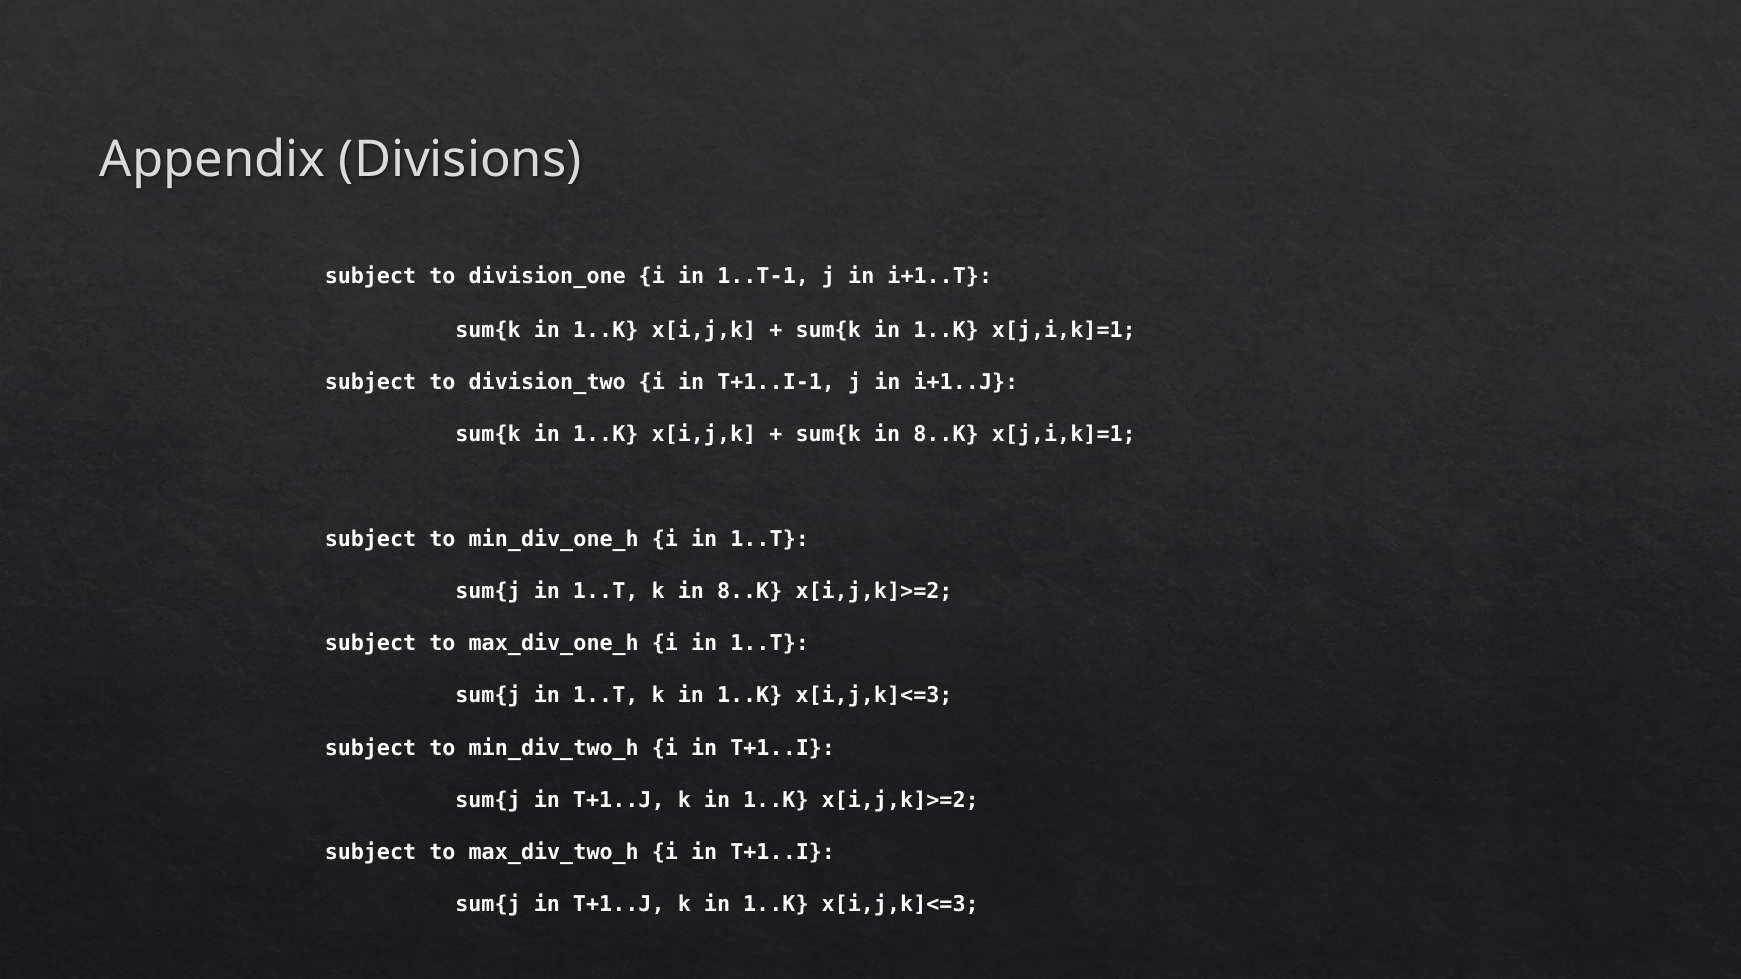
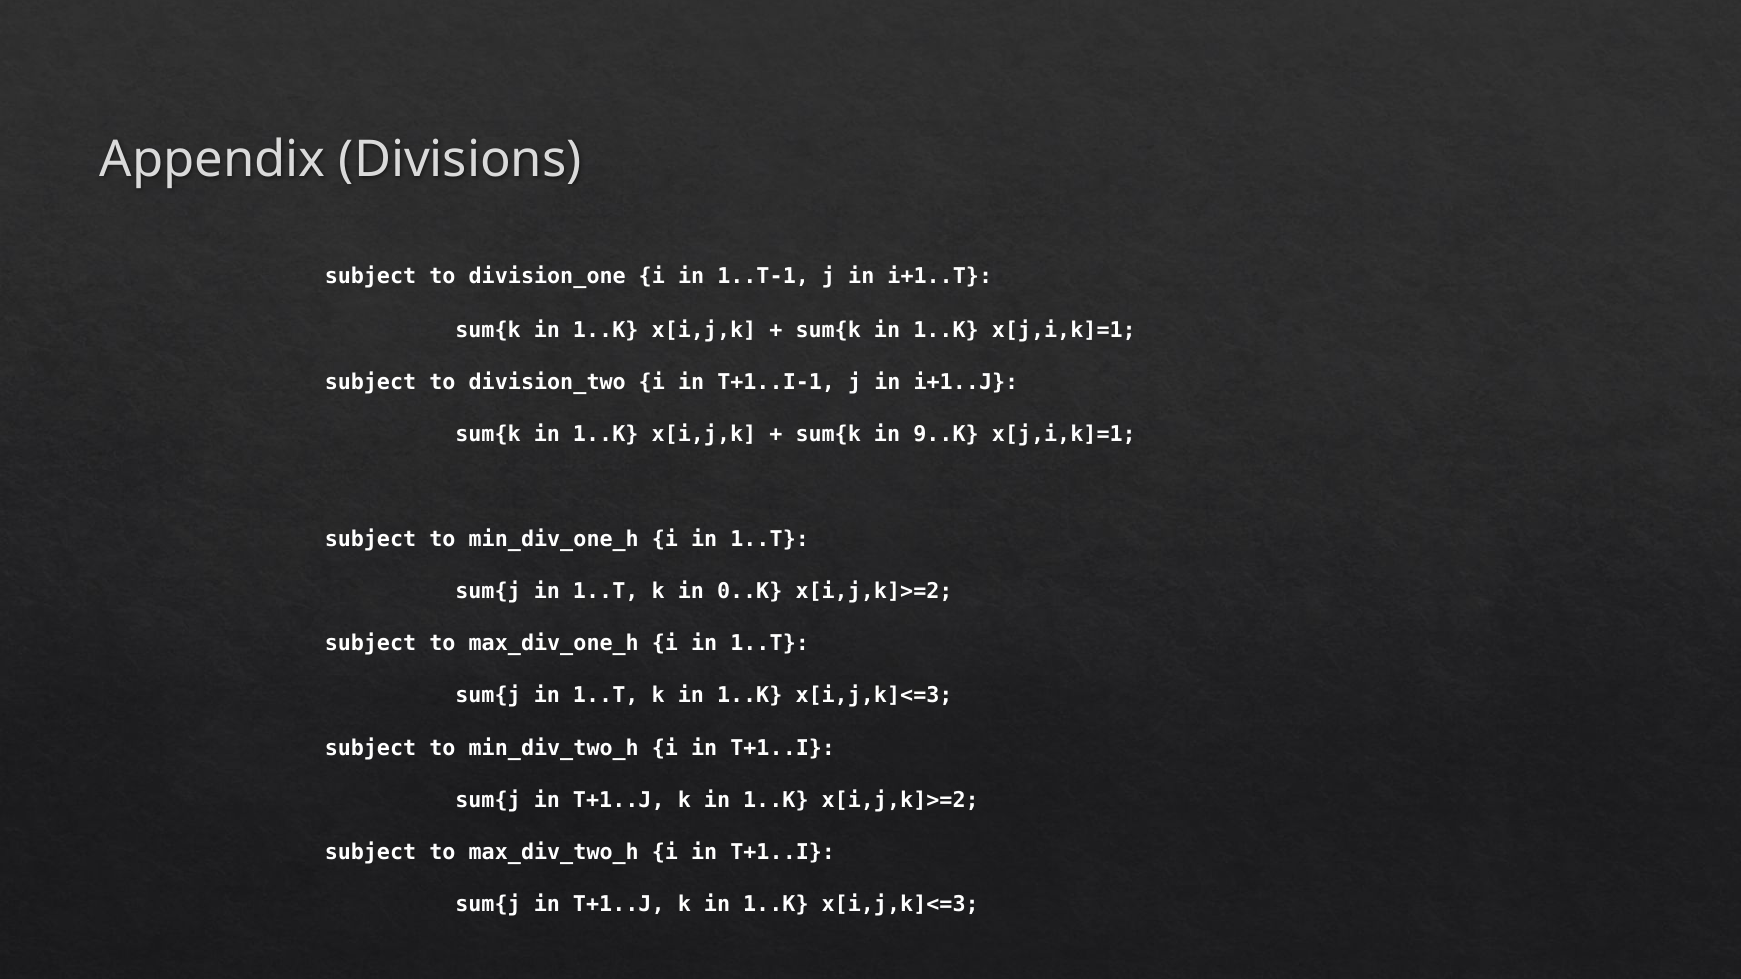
sum{k in 8..K: 8..K -> 9..K (946, 435)
k in 8..K: 8..K -> 0..K (750, 592)
